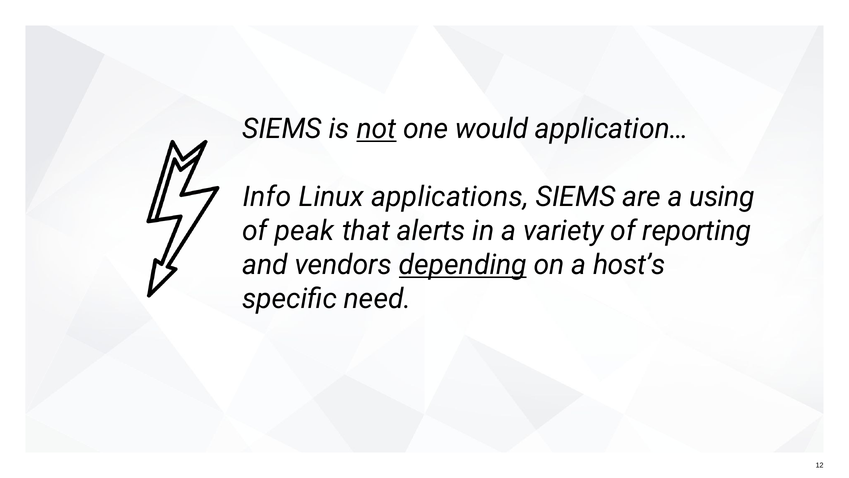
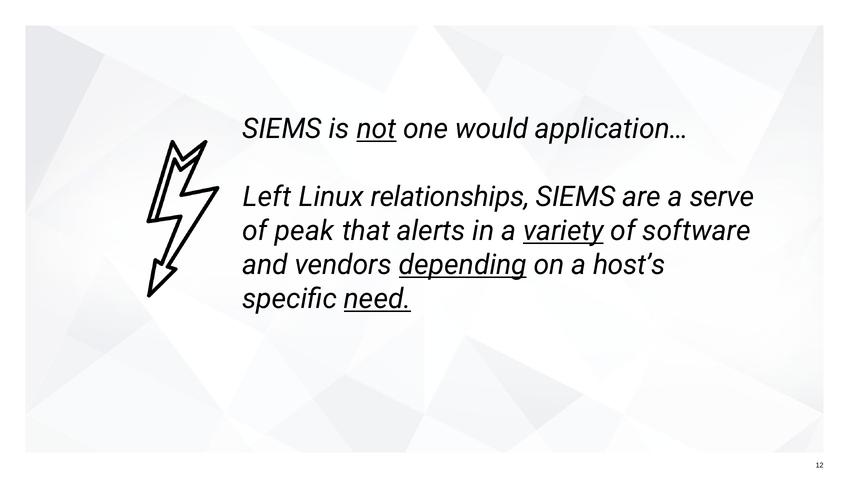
Info: Info -> Left (267, 197)
applications: applications -> relationships (450, 197)
using: using -> serve (722, 197)
variety underline: none -> present (563, 231)
reporting: reporting -> software (697, 231)
need underline: none -> present (377, 299)
